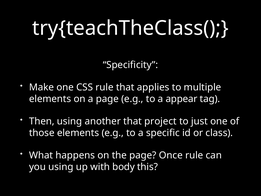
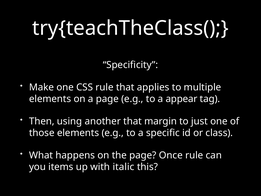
project: project -> margin (161, 121)
you using: using -> items (61, 167)
body: body -> italic (123, 167)
